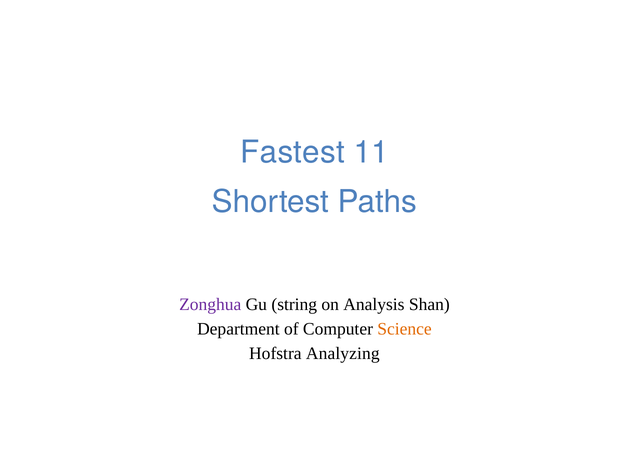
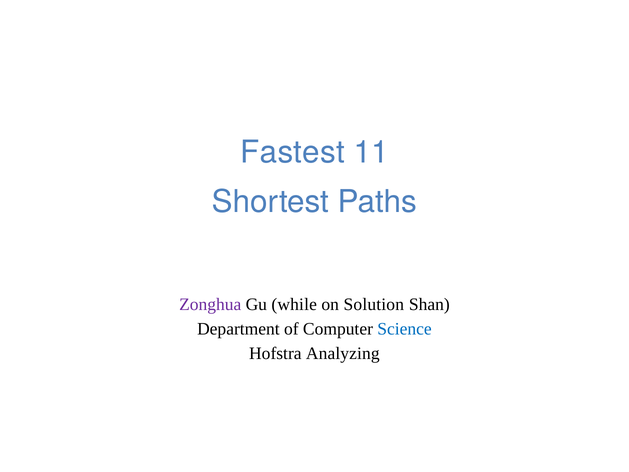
string: string -> while (294, 304)
Analysis: Analysis -> Solution (374, 304)
Science colour: orange -> blue (404, 329)
